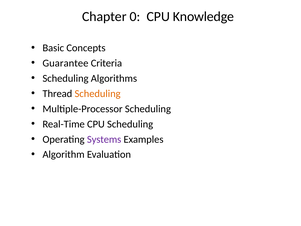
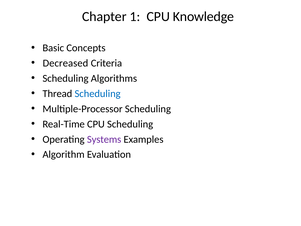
0: 0 -> 1 (135, 17)
Guarantee: Guarantee -> Decreased (65, 63)
Scheduling colour: orange -> blue (98, 94)
